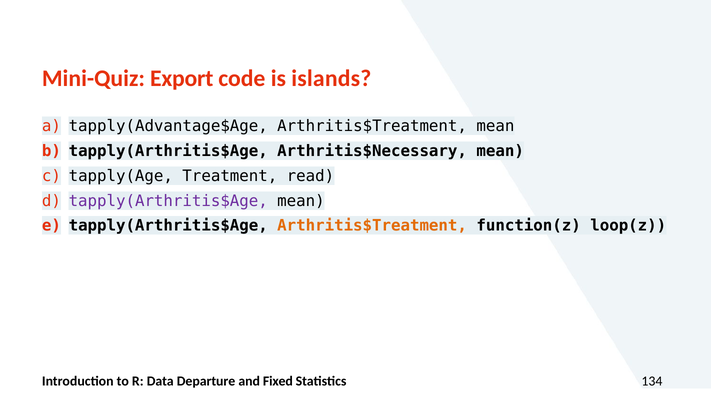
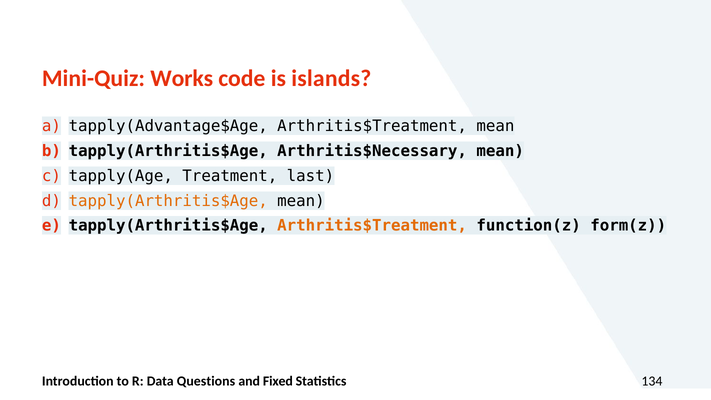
Export: Export -> Works (182, 78)
read: read -> last (310, 176)
tapply(Arthritis$Age colour: purple -> orange (168, 201)
loop(z: loop(z -> form(z (628, 226)
Departure: Departure -> Questions (206, 381)
